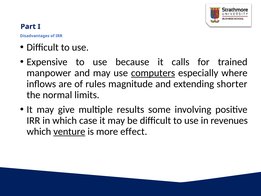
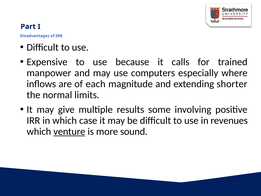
computers underline: present -> none (153, 73)
rules: rules -> each (96, 84)
effect: effect -> sound (134, 131)
